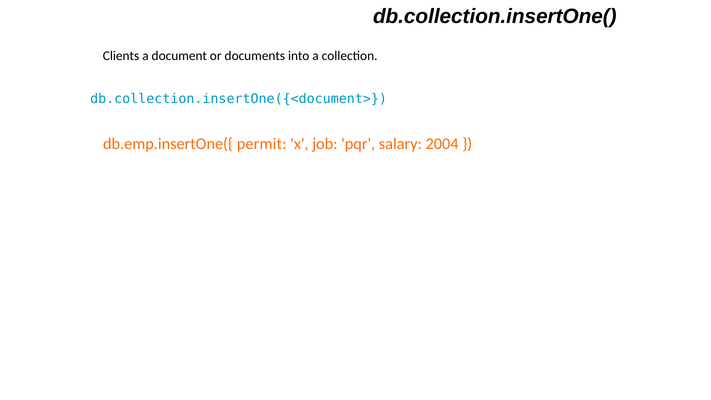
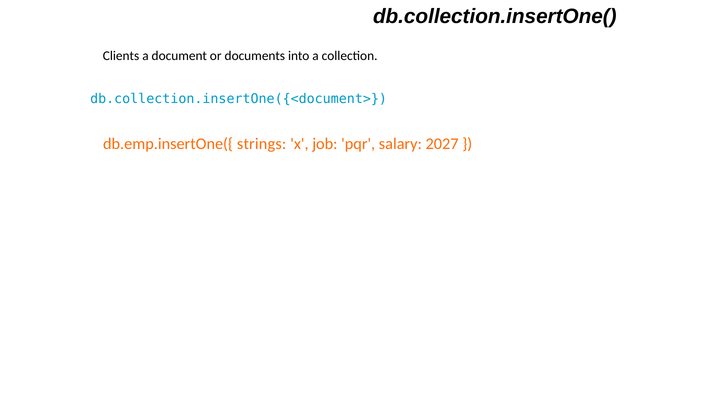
permit: permit -> strings (262, 144)
2004: 2004 -> 2027 (442, 144)
